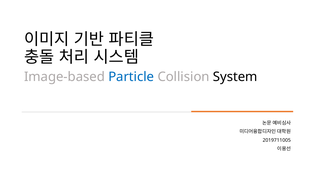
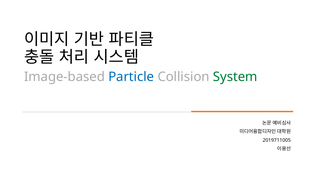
System colour: black -> green (235, 77)
